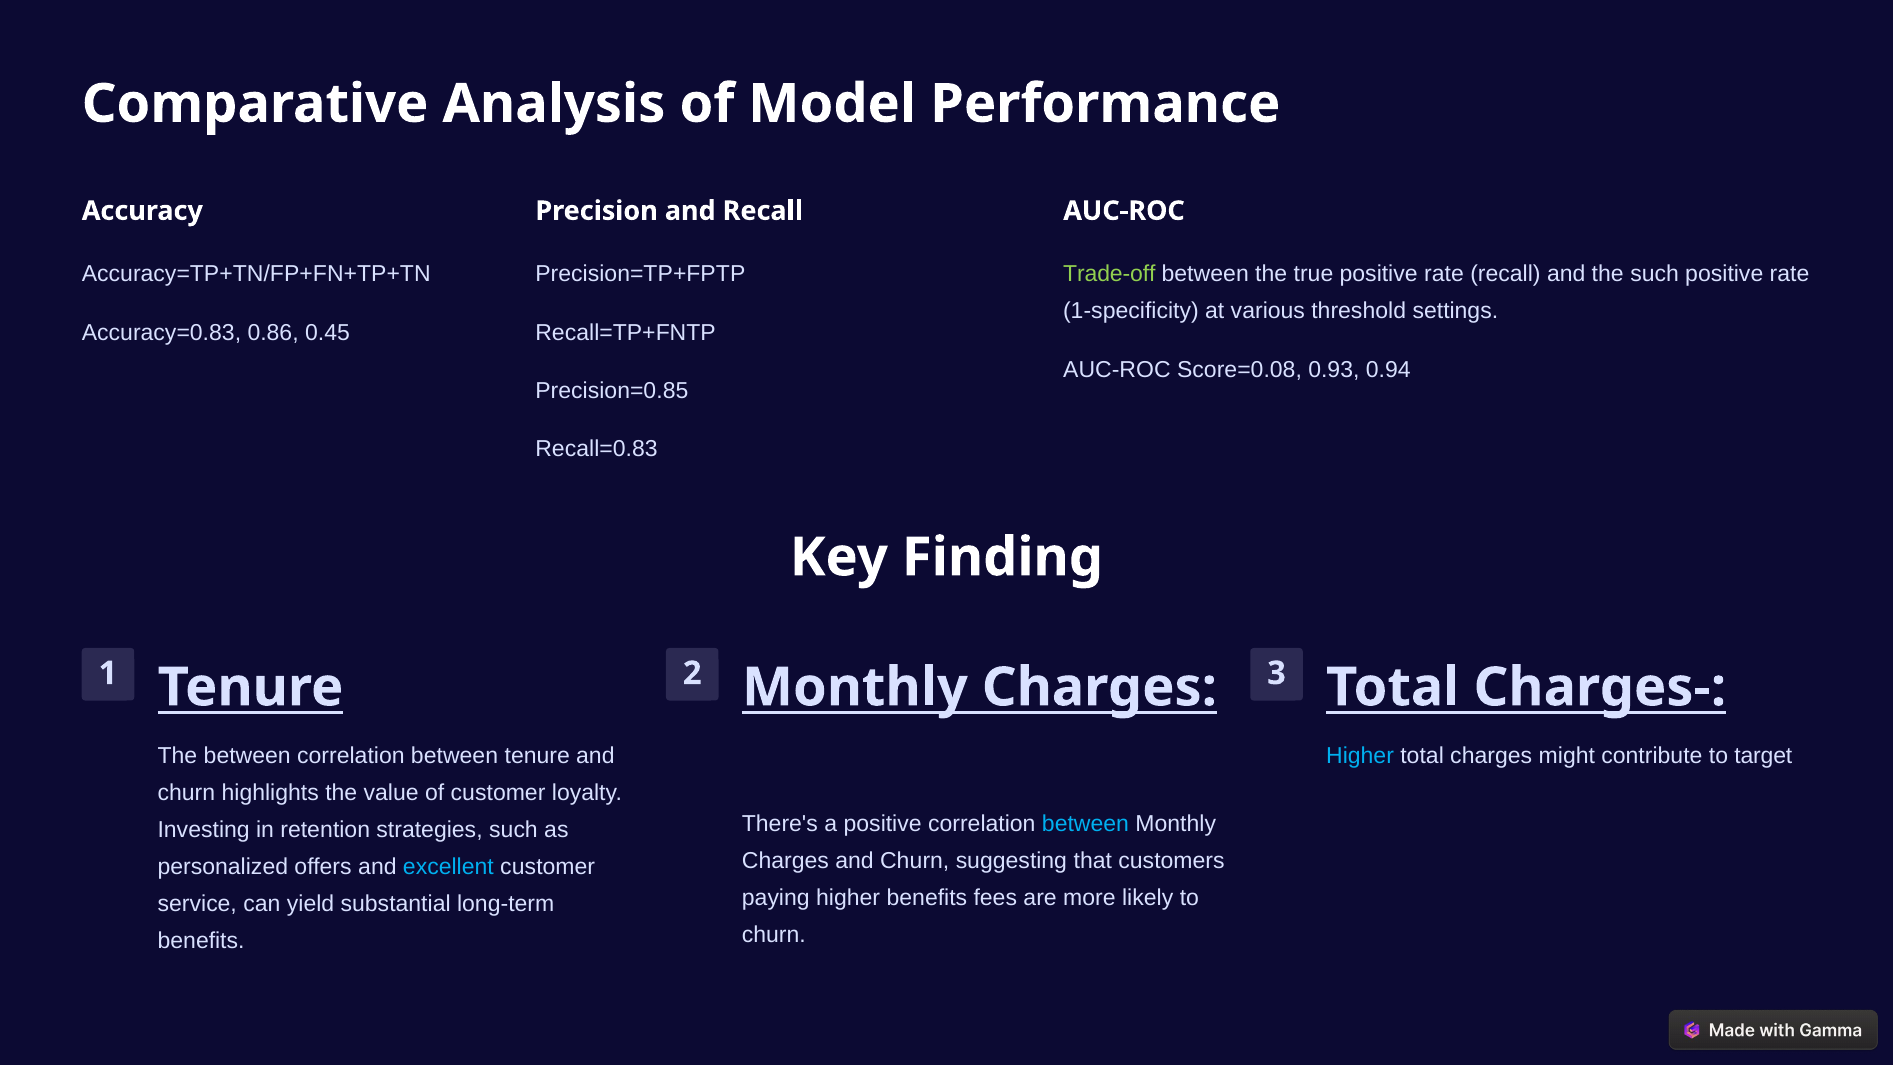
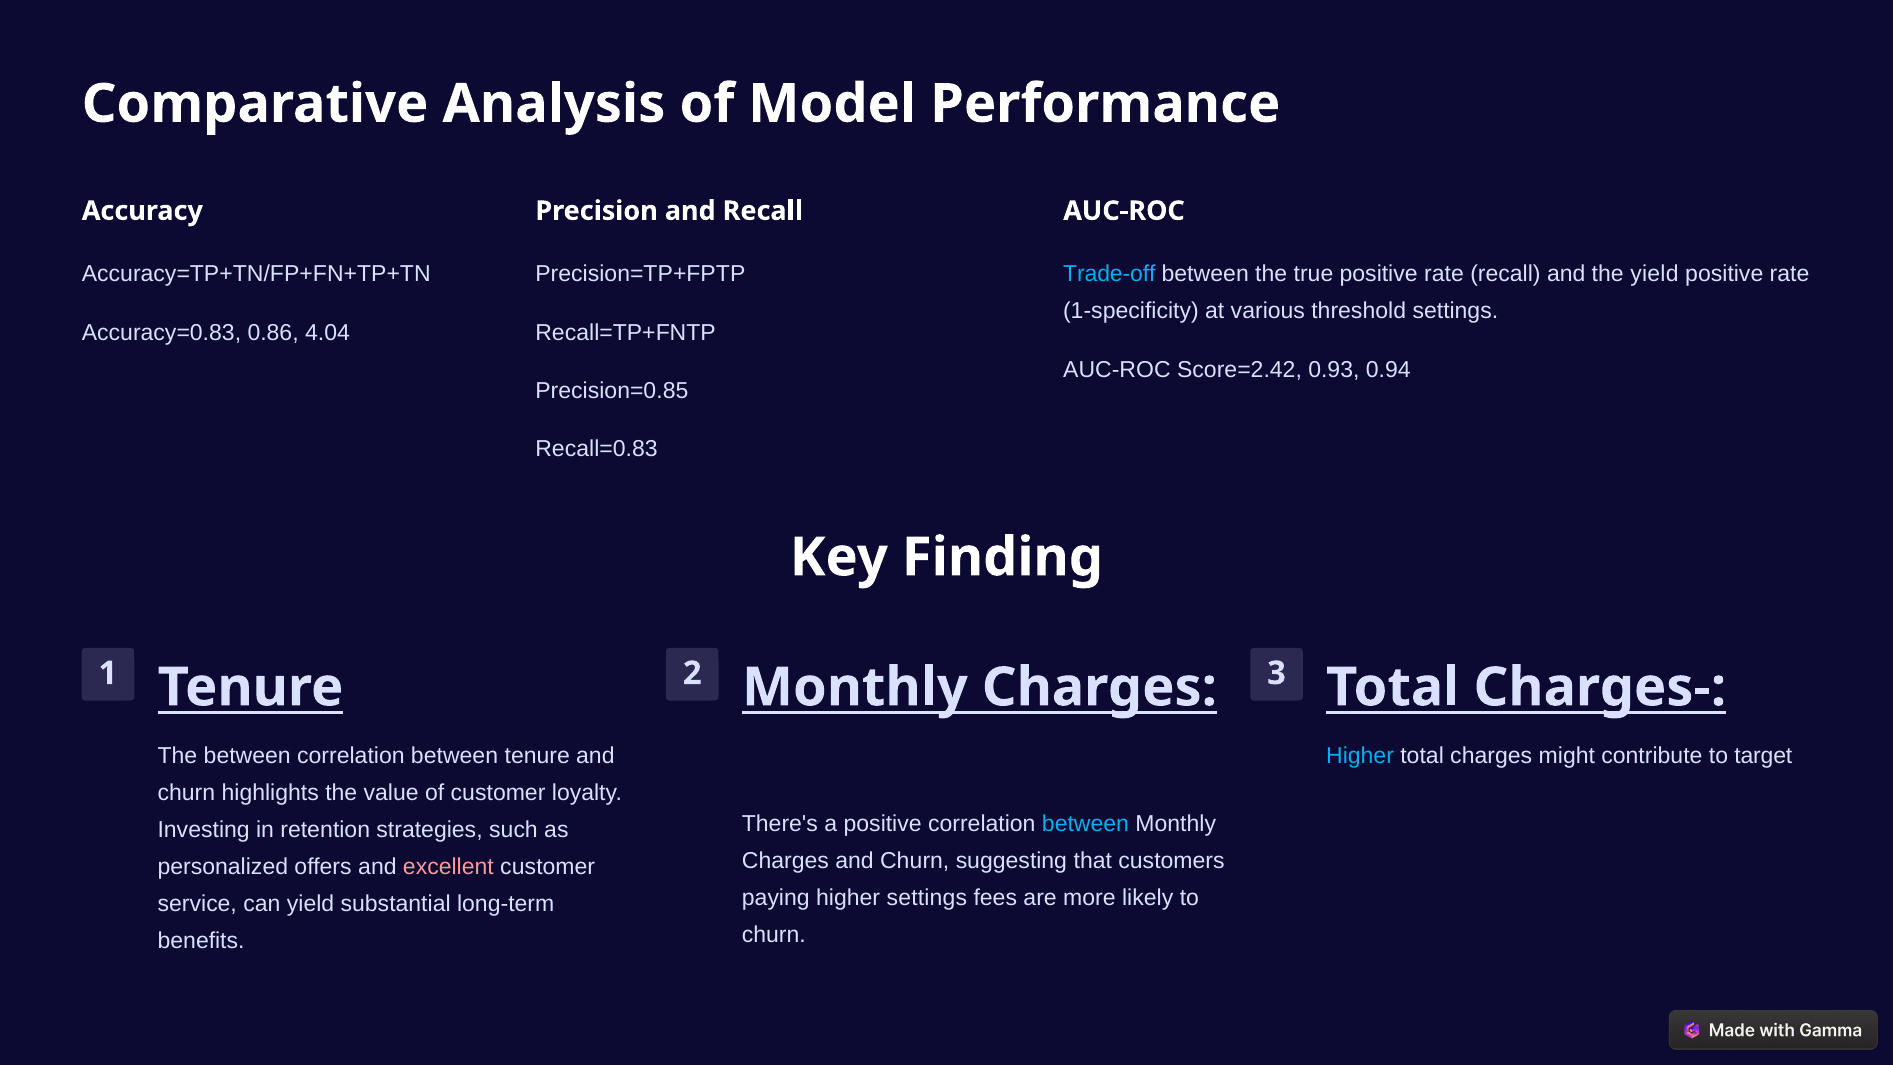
Trade-off colour: light green -> light blue (1109, 274)
the such: such -> yield (1654, 274)
0.45: 0.45 -> 4.04 (328, 332)
Score=0.08: Score=0.08 -> Score=2.42 (1240, 370)
excellent colour: light blue -> pink (448, 866)
higher benefits: benefits -> settings (927, 898)
